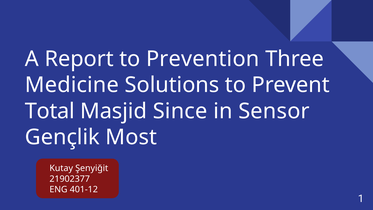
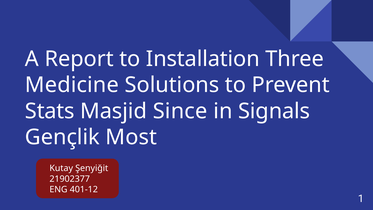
Prevention: Prevention -> Installation (203, 59)
Total: Total -> Stats (50, 111)
Sensor: Sensor -> Signals (274, 111)
